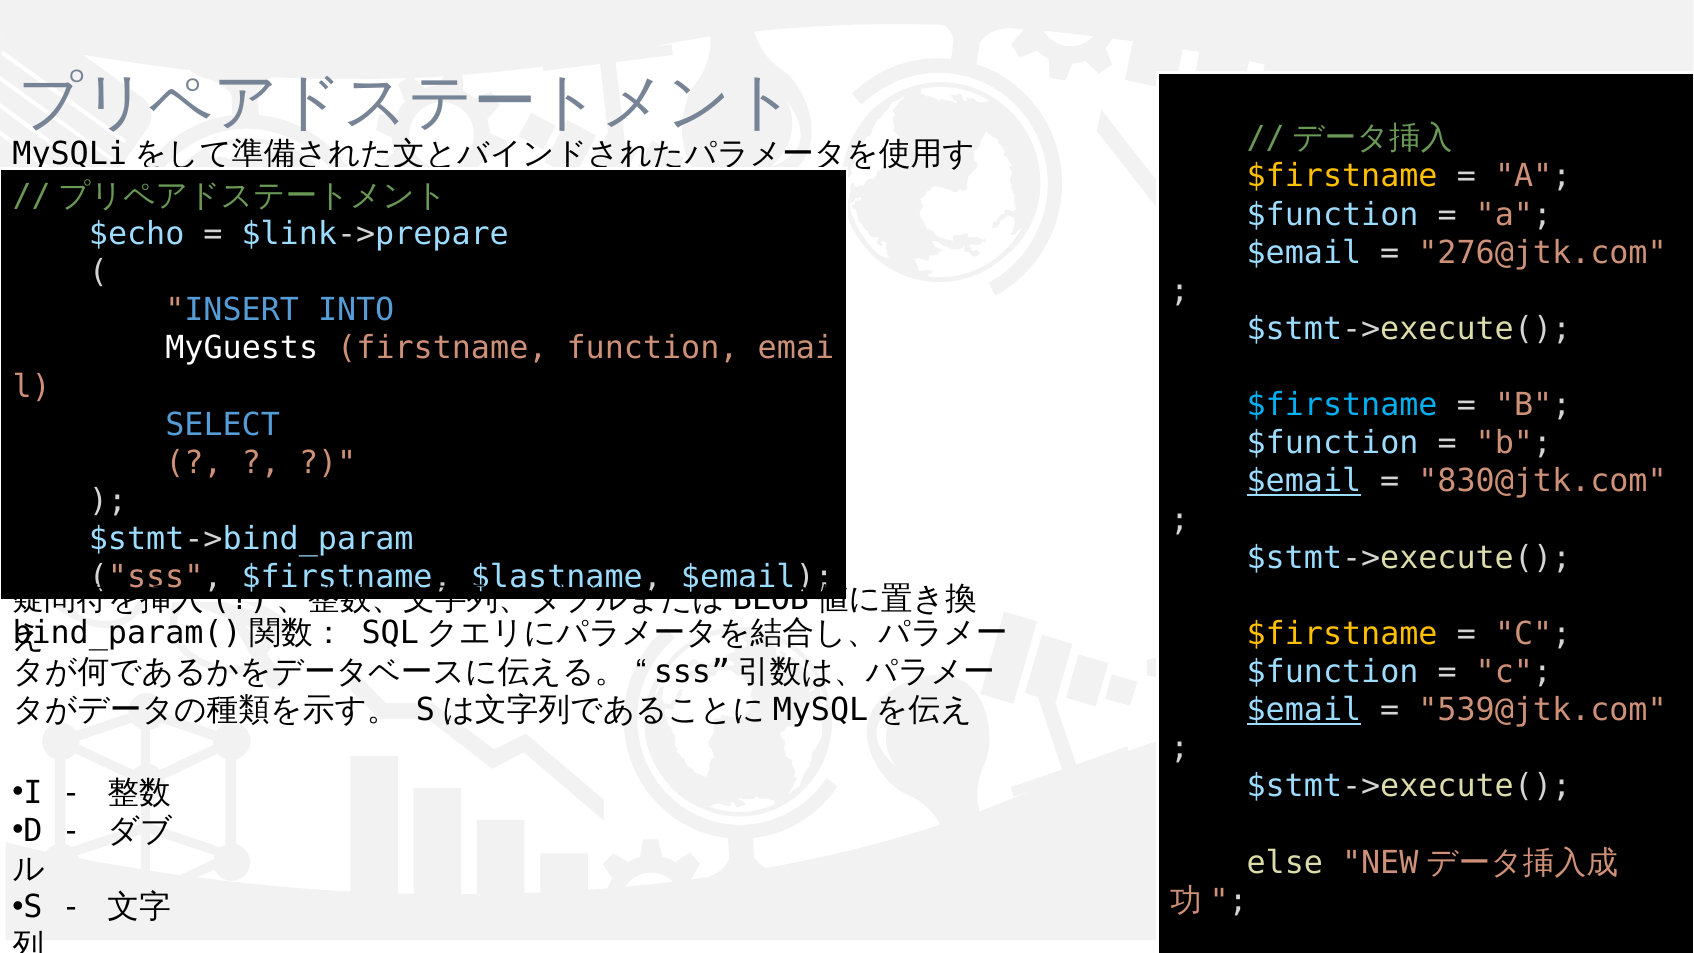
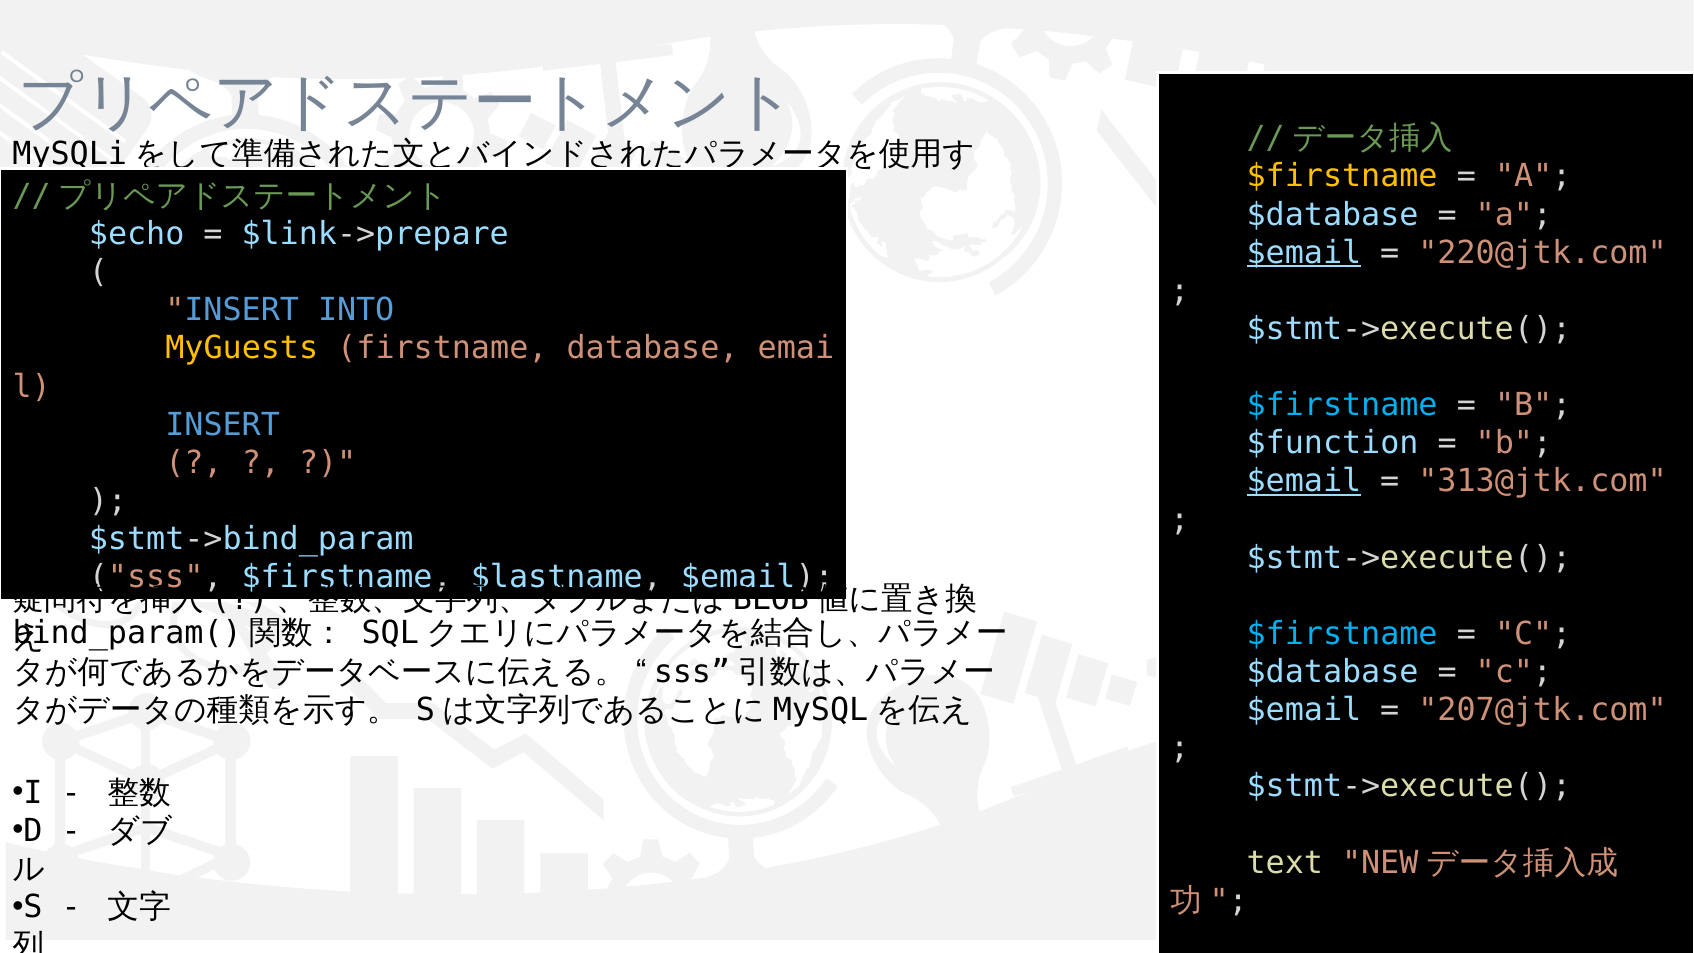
$function: $function -> $database (1333, 215)
$email underline: none -> present (1304, 253)
276@jtk.com: 276@jtk.com -> 220@jtk.com (1543, 253)
MyGuests colour: white -> yellow (242, 348)
function: function -> database (653, 348)
SELECT: SELECT -> INSERT (223, 425)
830@jtk.com: 830@jtk.com -> 313@jtk.com (1543, 481)
$firstname colour: yellow -> light blue (1342, 634)
$function: $function -> $database (1333, 672)
$email underline: present -> none (1304, 710)
539@jtk.com: 539@jtk.com -> 207@jtk.com (1543, 710)
else: else -> text (1285, 863)
